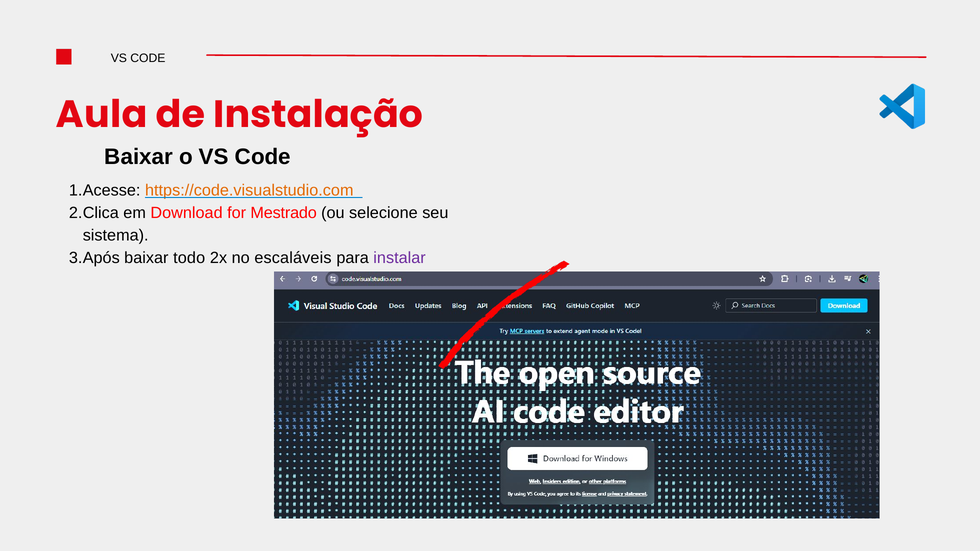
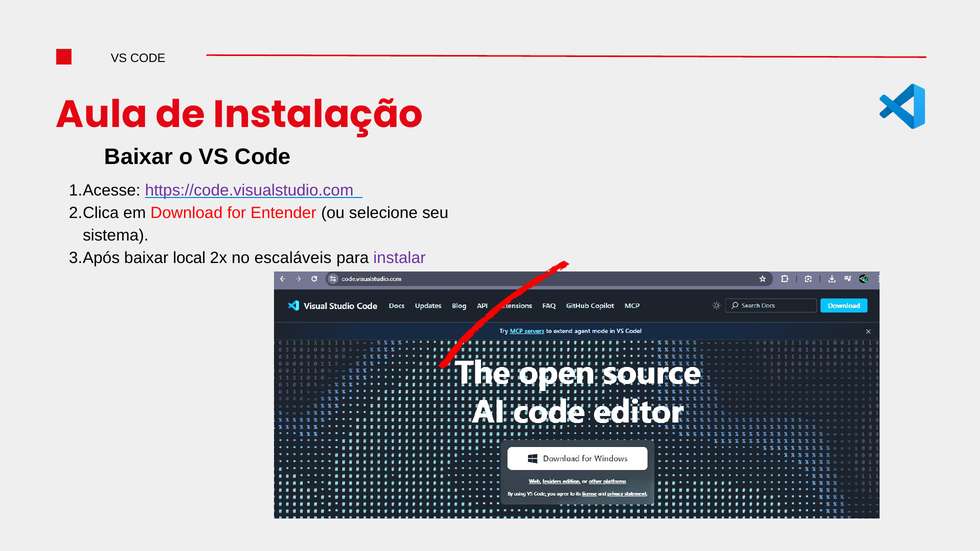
https://code.visualstudio.com colour: orange -> purple (249, 190)
Mestrado: Mestrado -> Entender (284, 213)
todo: todo -> local (189, 258)
